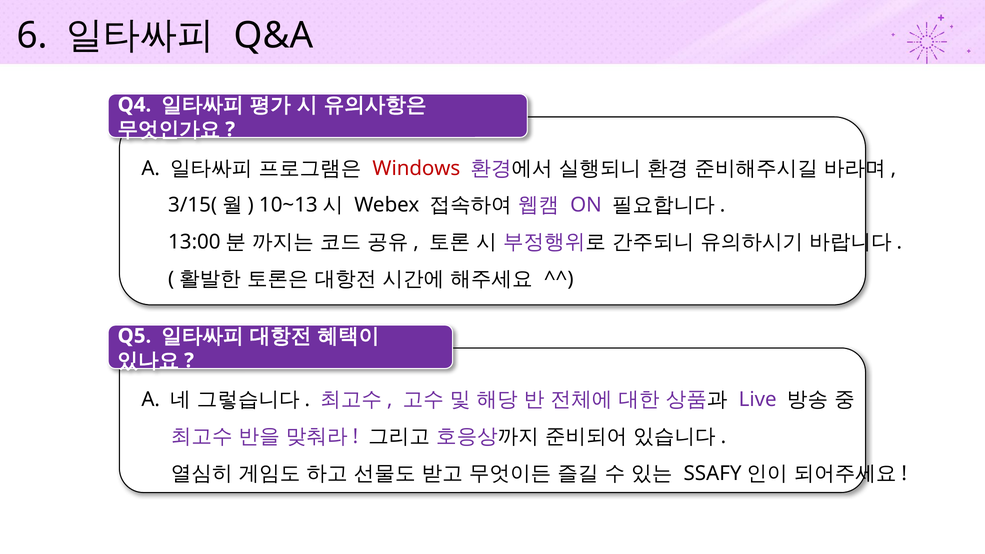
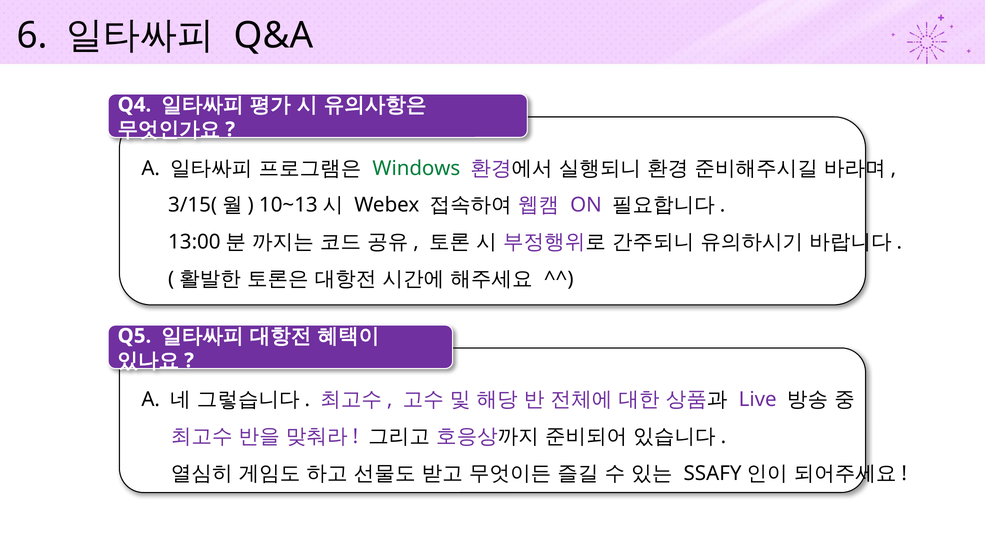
Windows colour: red -> green (416, 168)
